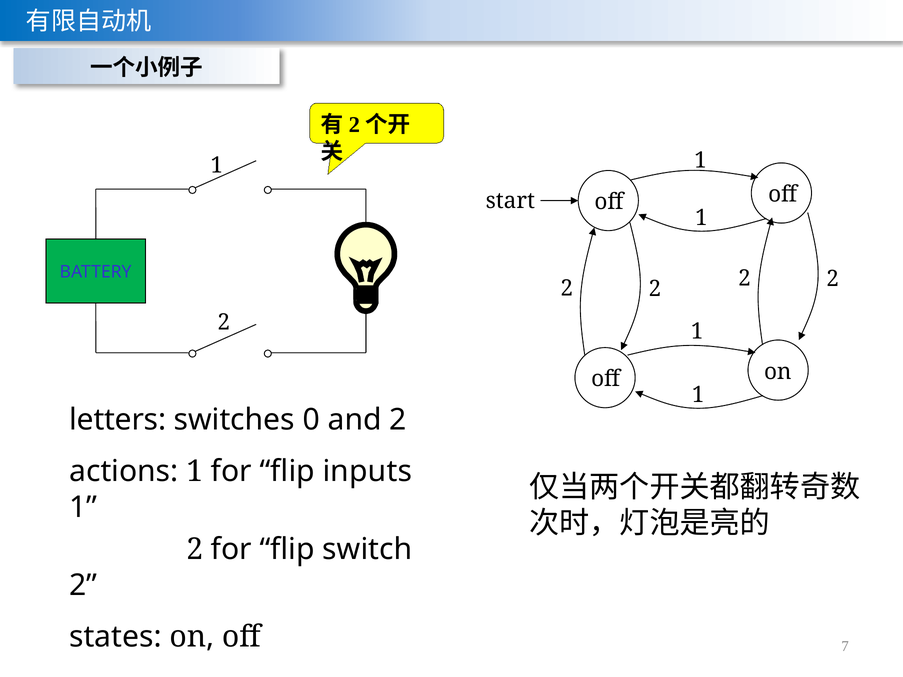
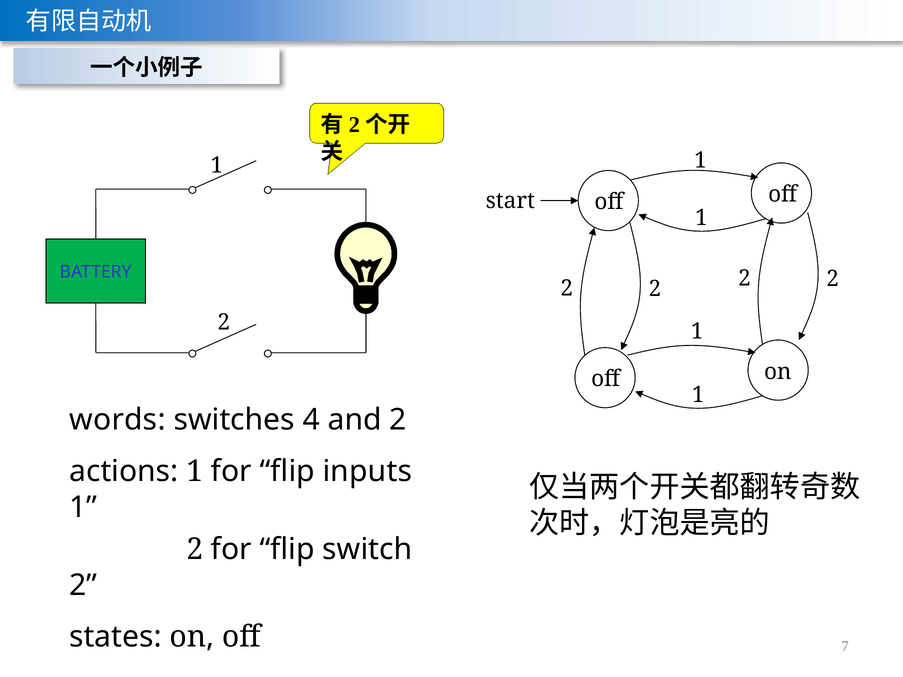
letters: letters -> words (117, 420)
0: 0 -> 4 (311, 420)
